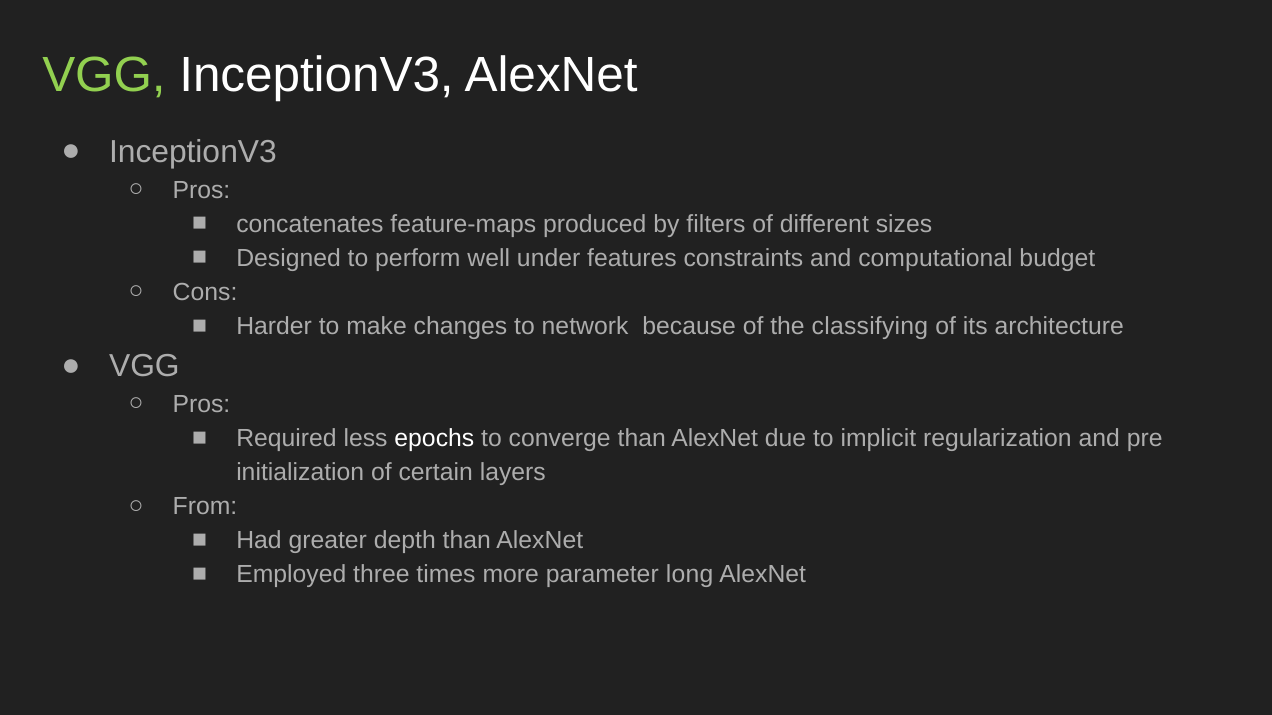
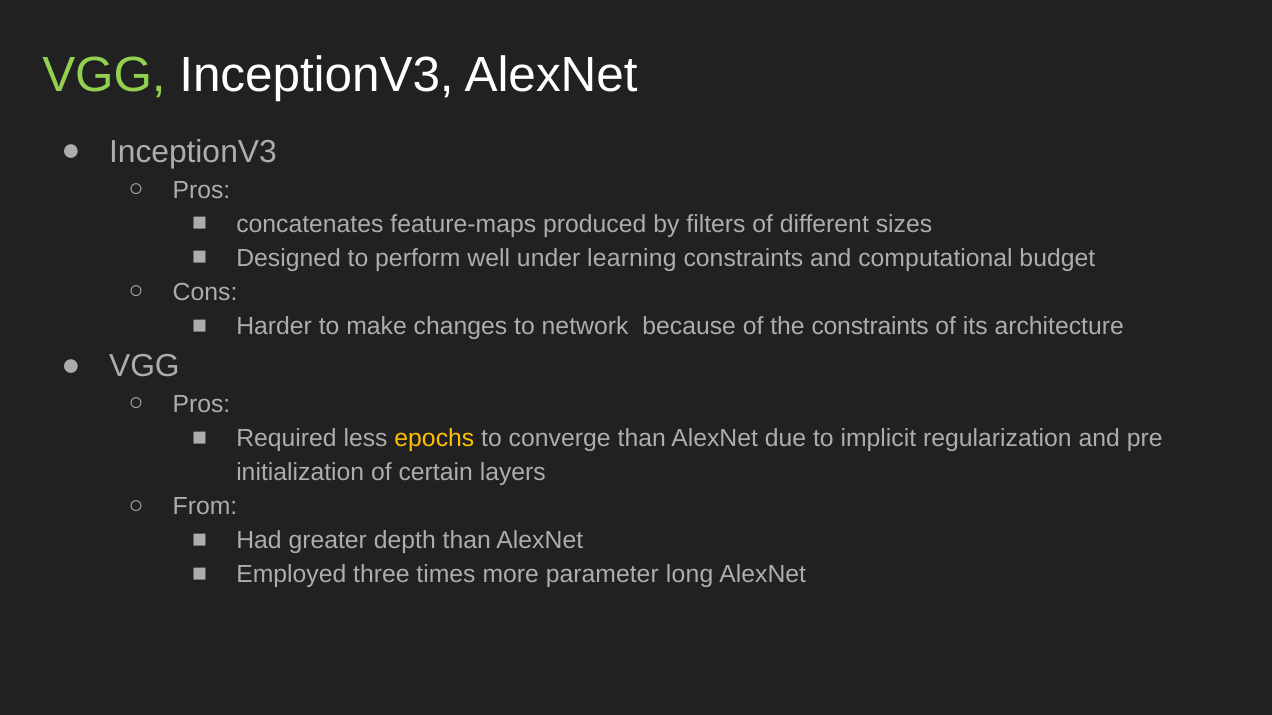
features: features -> learning (632, 258)
the classifying: classifying -> constraints (870, 326)
epochs colour: white -> yellow (434, 438)
